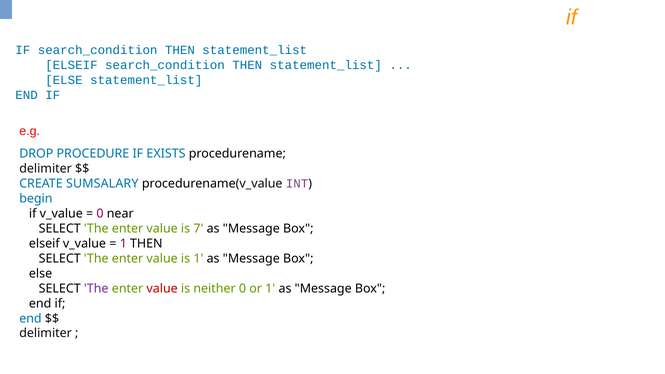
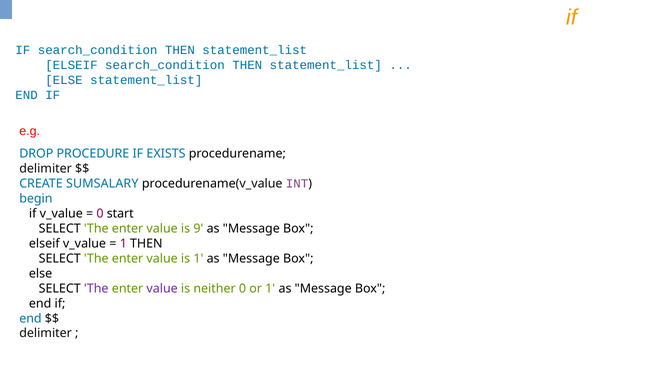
near: near -> start (120, 214)
7: 7 -> 9 (198, 229)
value colour: red -> purple (162, 289)
